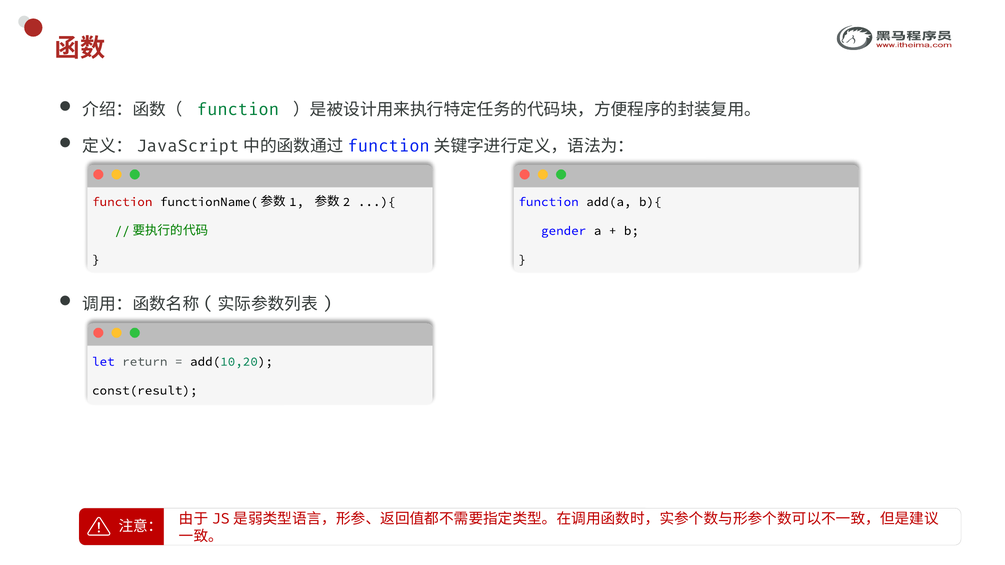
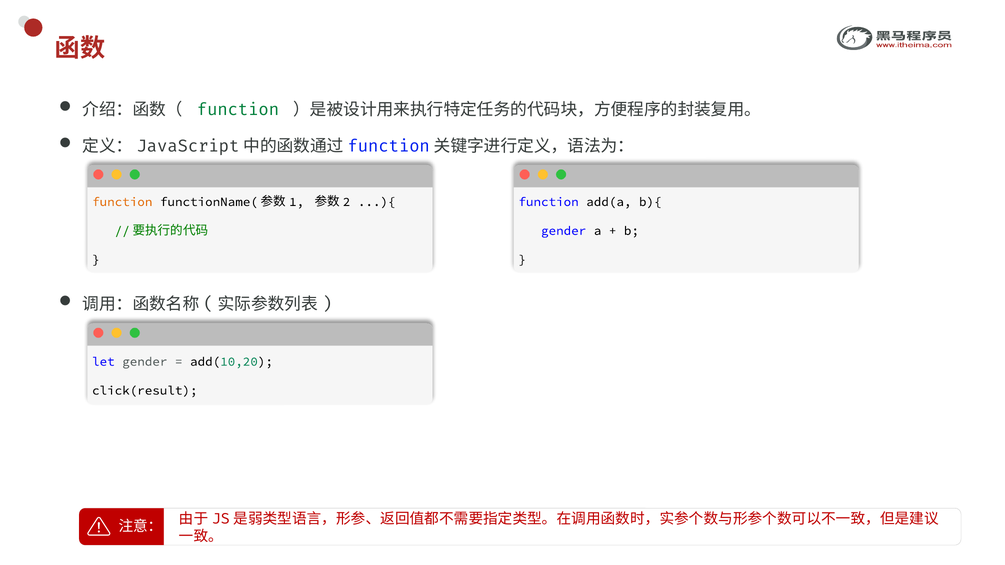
function colour: red -> orange (122, 202)
let return: return -> gender (145, 362)
const(result: const(result -> click(result (145, 391)
